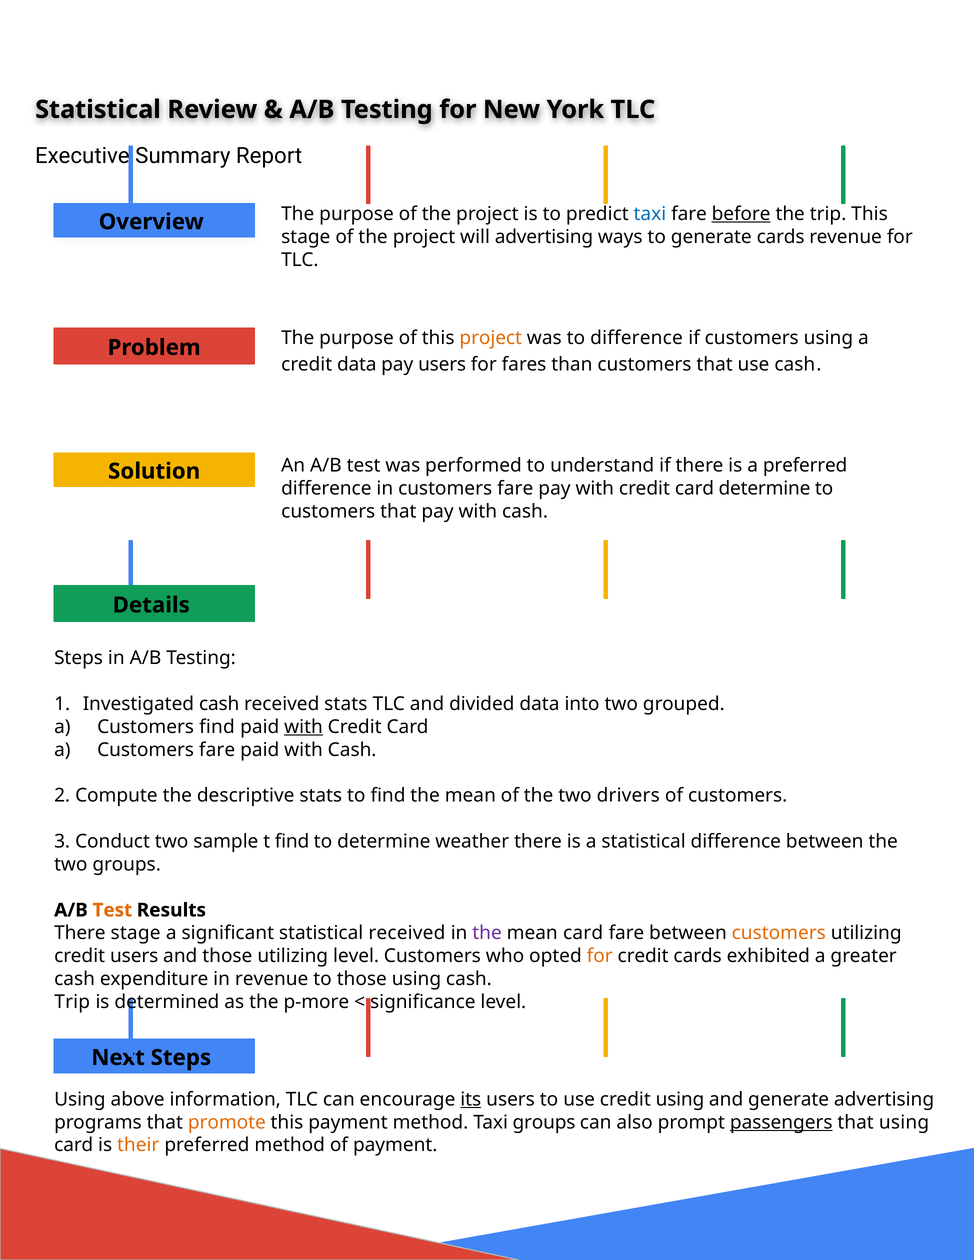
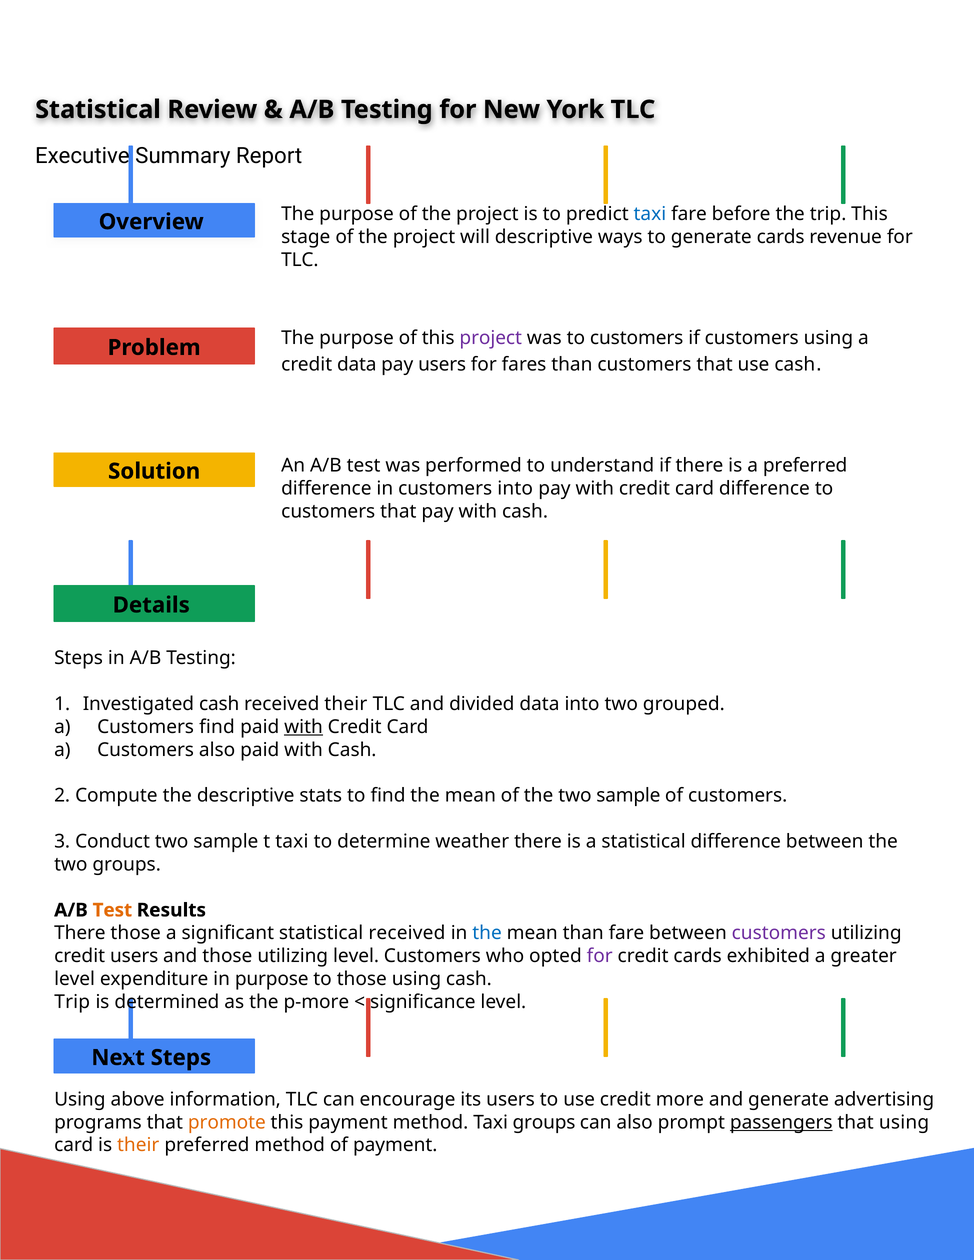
before underline: present -> none (741, 214)
will advertising: advertising -> descriptive (544, 237)
project colour: orange -> purple (491, 338)
was to difference: difference -> customers (637, 338)
in customers fare: fare -> into (515, 489)
card determine: determine -> difference (764, 489)
received stats: stats -> their (346, 704)
a Customers fare: fare -> also (217, 750)
the two drivers: drivers -> sample (628, 796)
t find: find -> taxi (292, 842)
There stage: stage -> those (136, 933)
the colour: purple -> blue (487, 933)
mean card: card -> than (583, 933)
customers colour: orange -> purple (779, 933)
for colour: orange -> purple (600, 956)
cash: cash -> level (75, 979)
in revenue: revenue -> purpose (272, 979)
its underline: present -> none (471, 1100)
credit using: using -> more (680, 1100)
